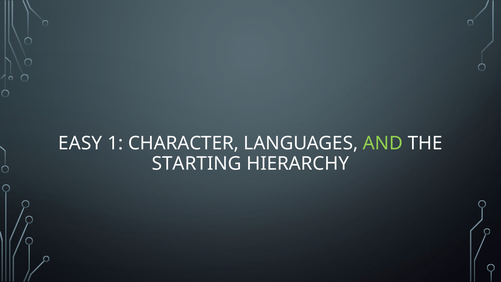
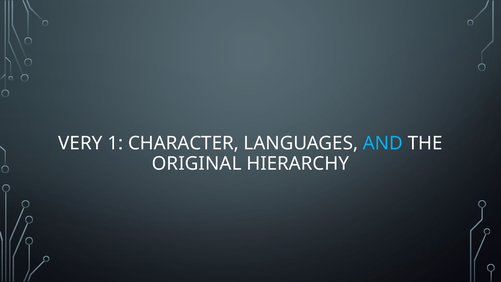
EASY: EASY -> VERY (80, 143)
AND colour: light green -> light blue (383, 143)
STARTING: STARTING -> ORIGINAL (197, 163)
